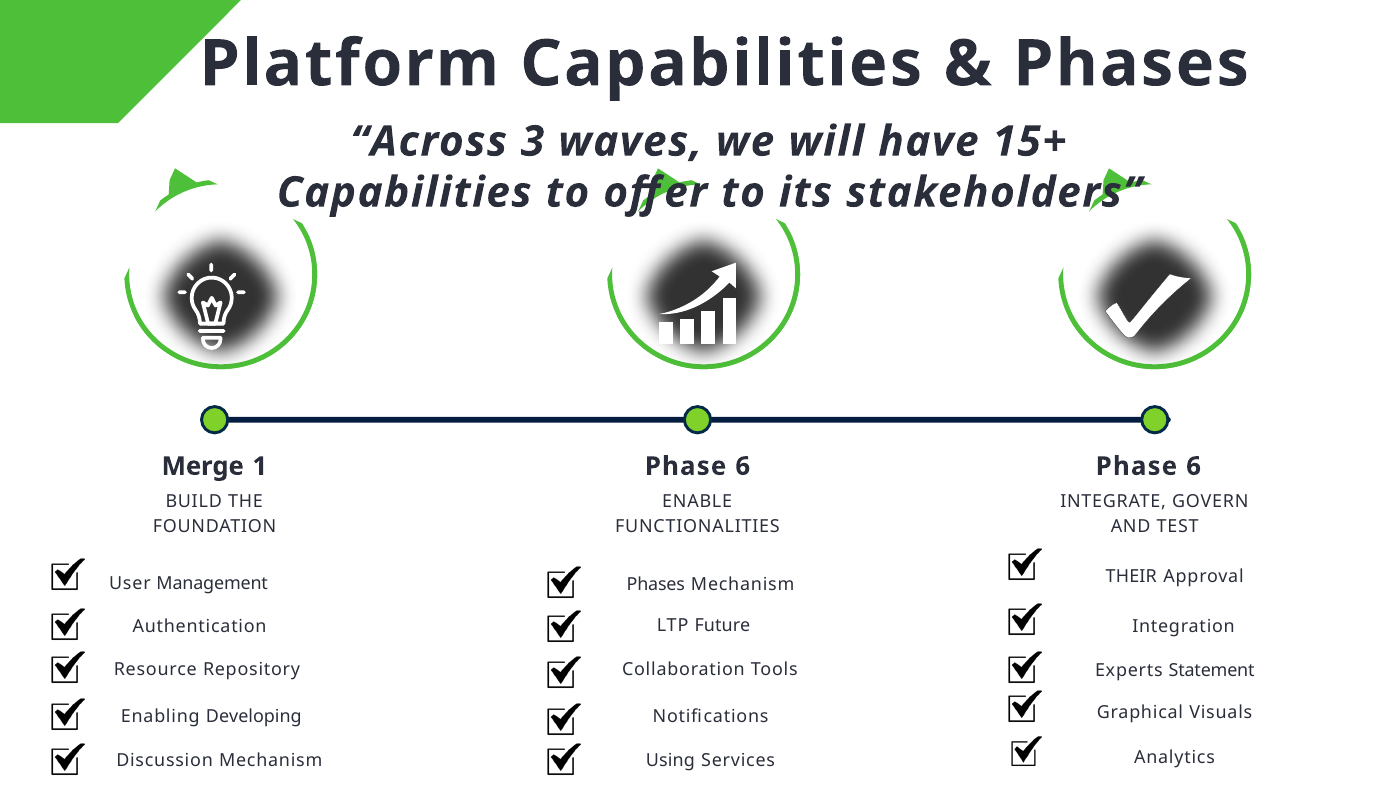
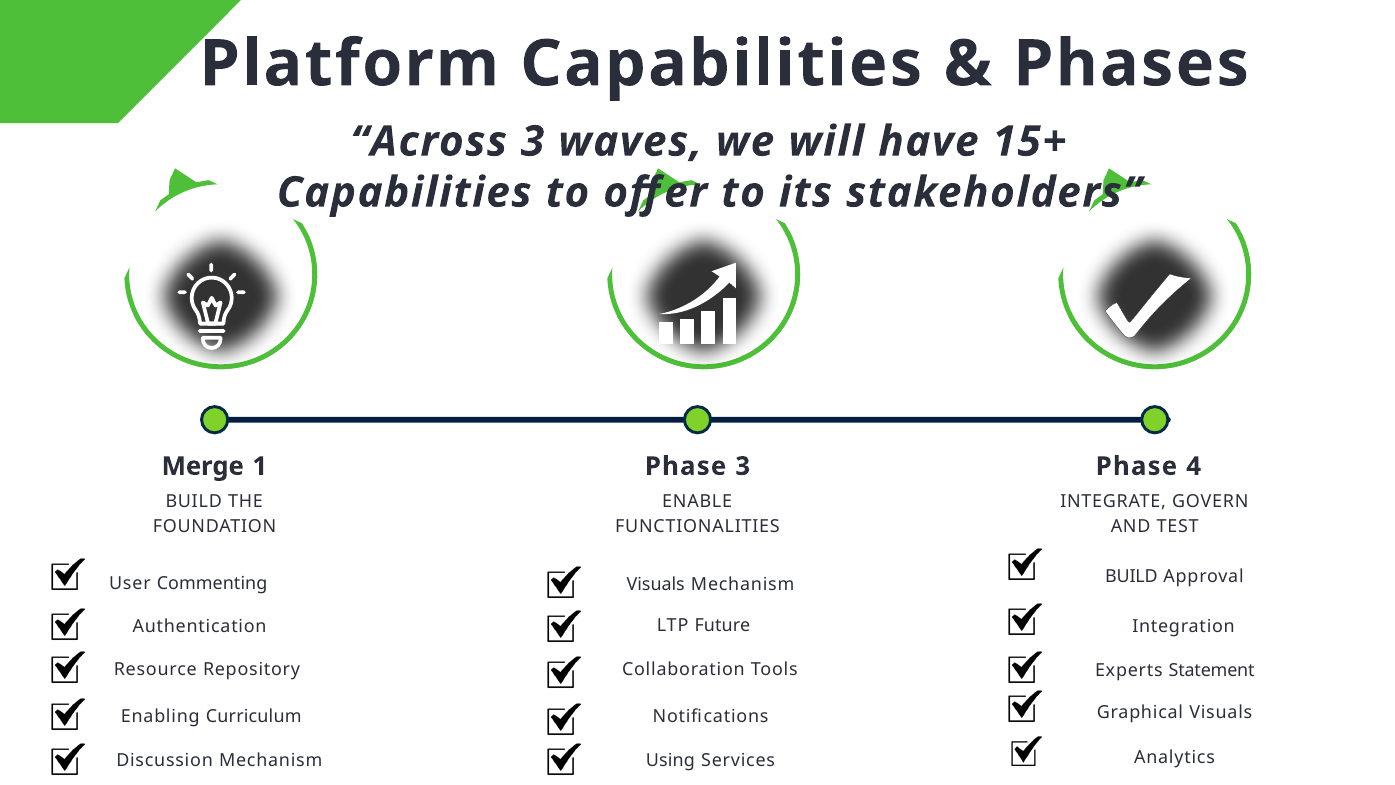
1 Phase 6: 6 -> 3 (743, 466)
6: 6 -> 4 (1194, 466)
Management: Management -> Commenting (212, 583)
Phases: Phases -> Visuals (656, 584)
Mechanism THEIR: THEIR -> BUILD (1131, 576)
Developing: Developing -> Curriculum (254, 716)
